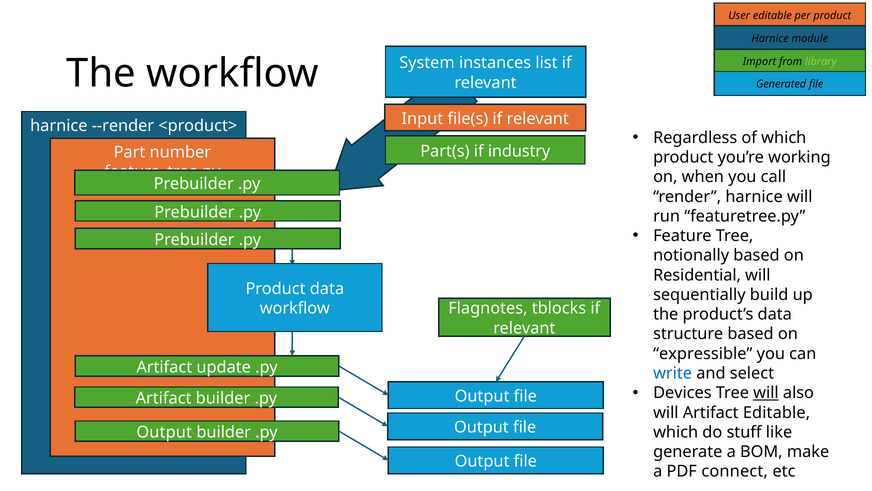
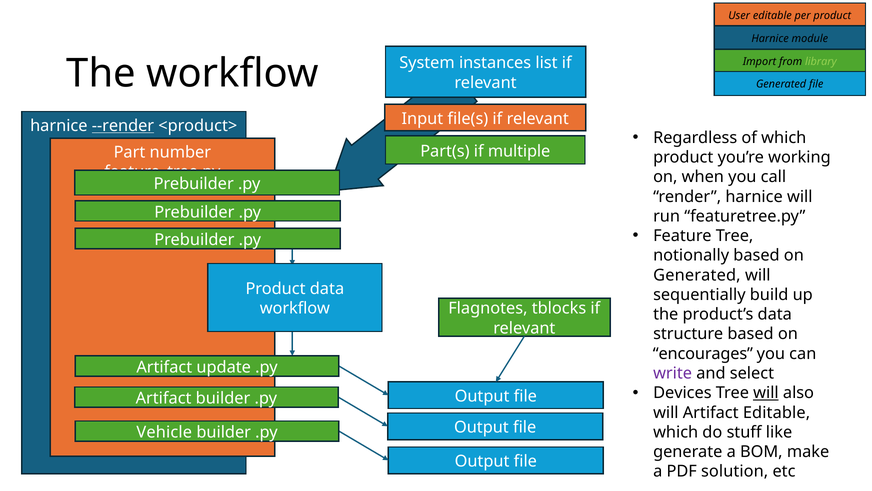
--render underline: none -> present (123, 126)
industry: industry -> multiple (519, 151)
Residential: Residential -> Generated (697, 275)
expressible: expressible -> encourages (703, 353)
write colour: blue -> purple (673, 373)
Output: Output -> Vehicle (164, 432)
connect: connect -> solution (735, 471)
